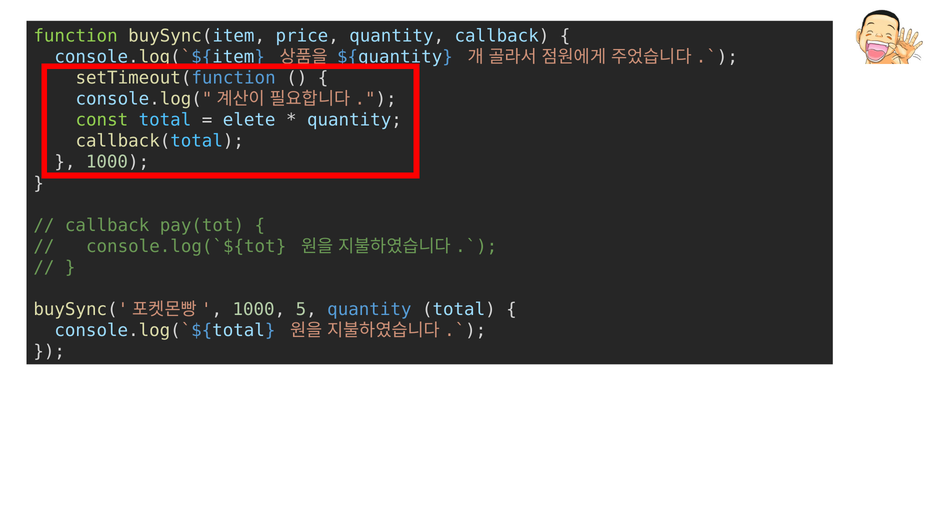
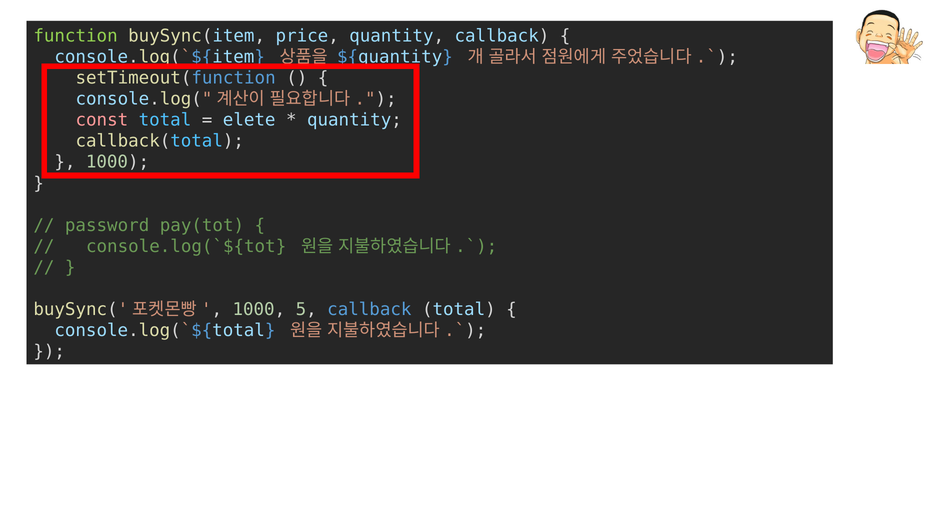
const colour: light green -> pink (102, 120)
callback: callback -> password (107, 225)
5 quantity: quantity -> callback (369, 309)
